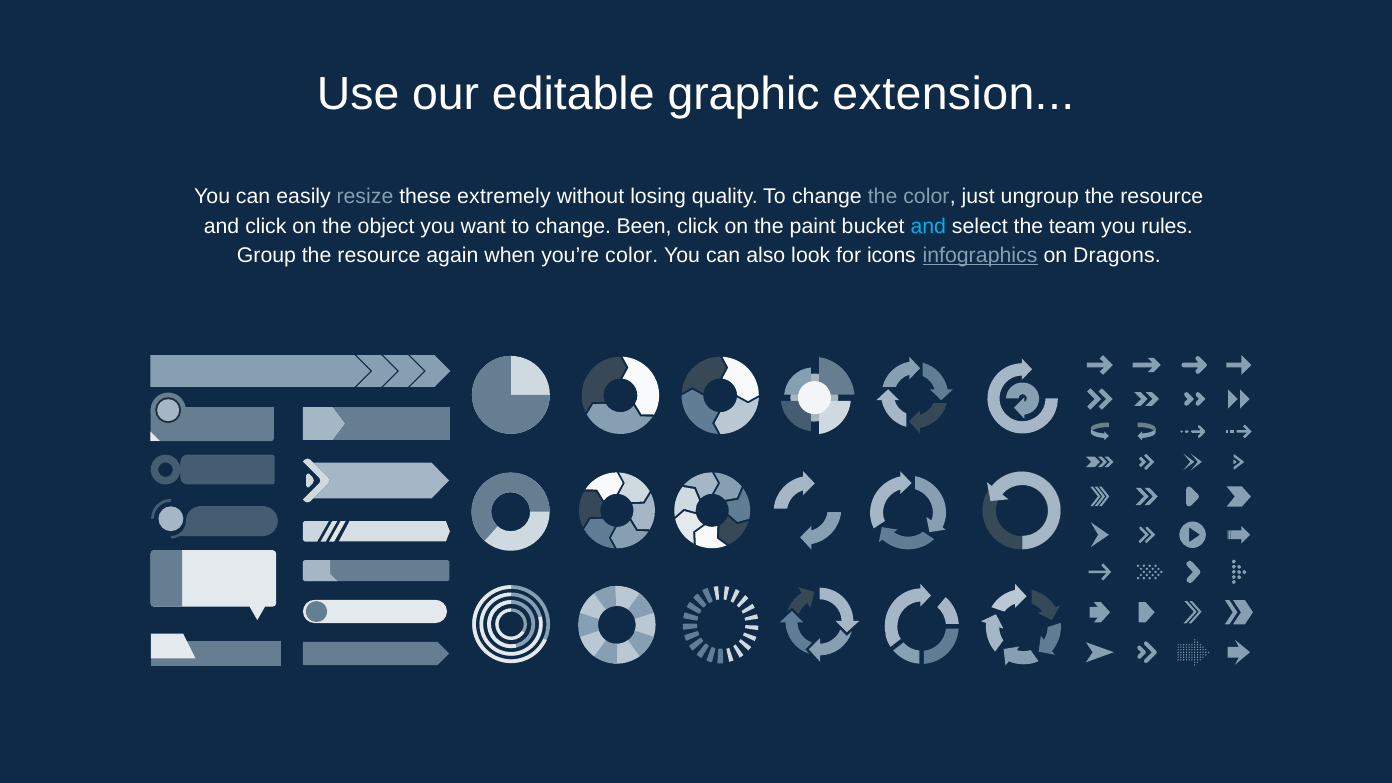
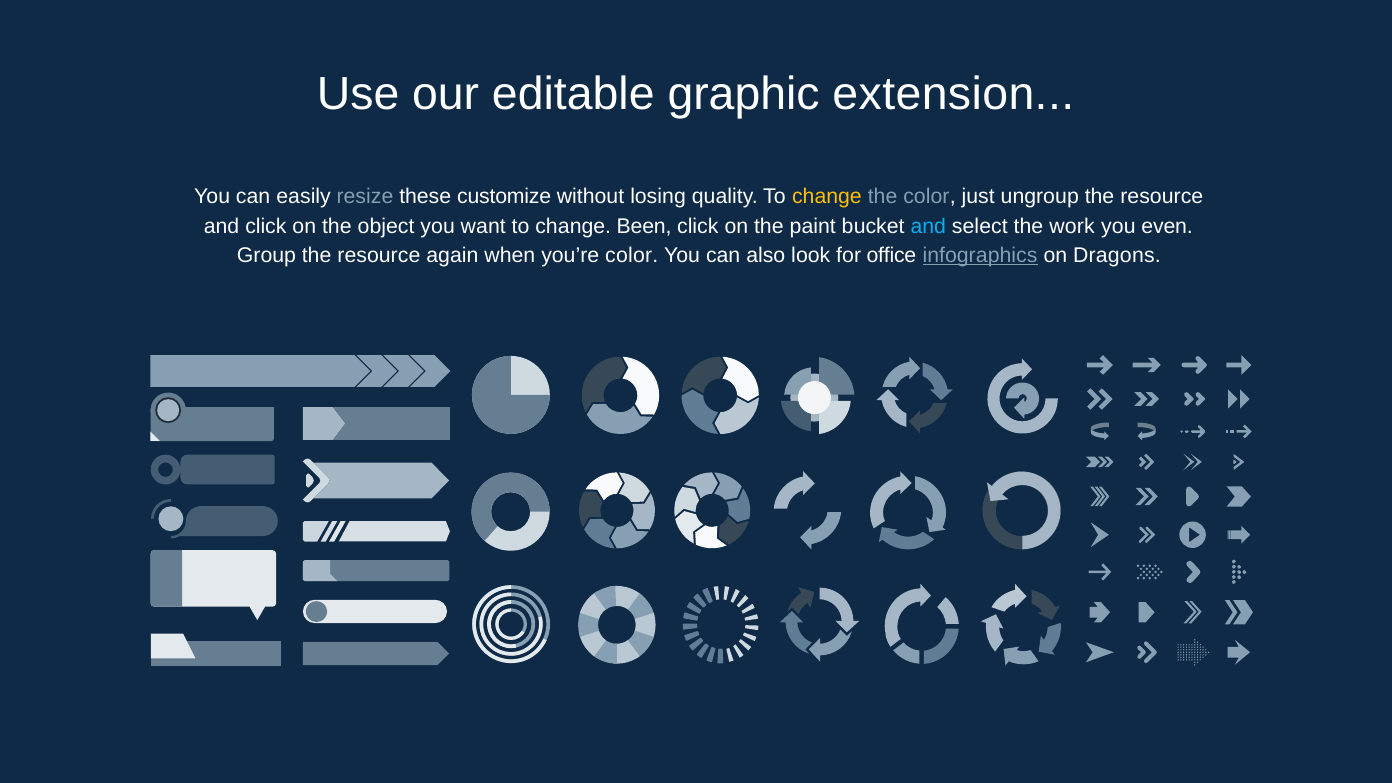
extremely: extremely -> customize (504, 197)
change colour: white -> yellow (827, 197)
team: team -> work (1072, 226)
rules: rules -> even (1167, 226)
icons: icons -> office (891, 255)
